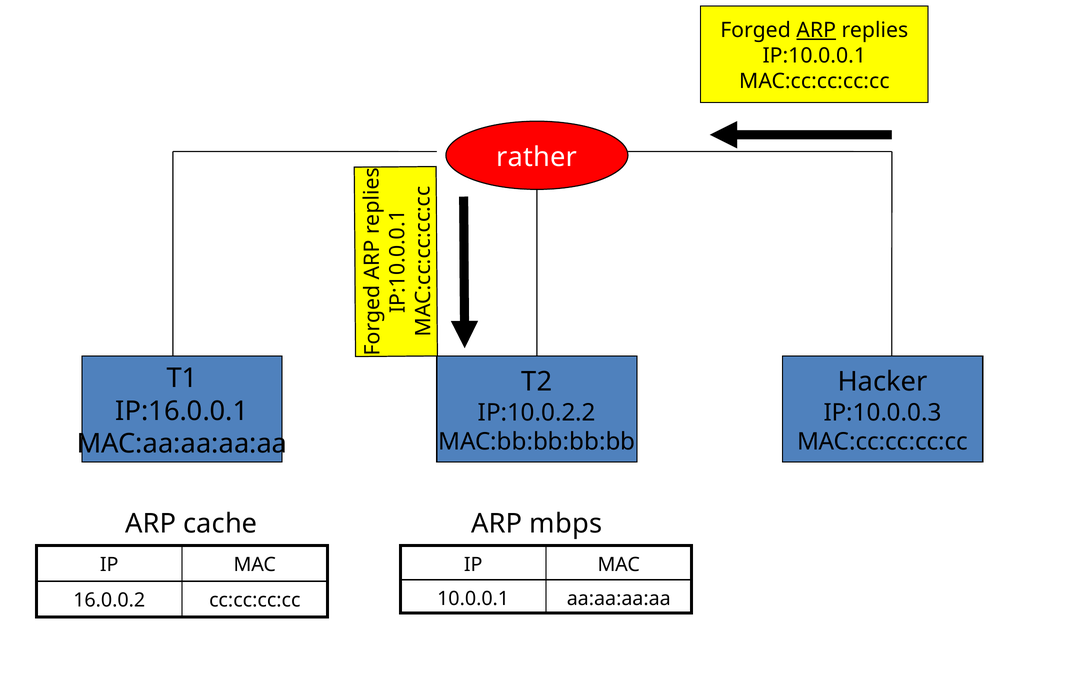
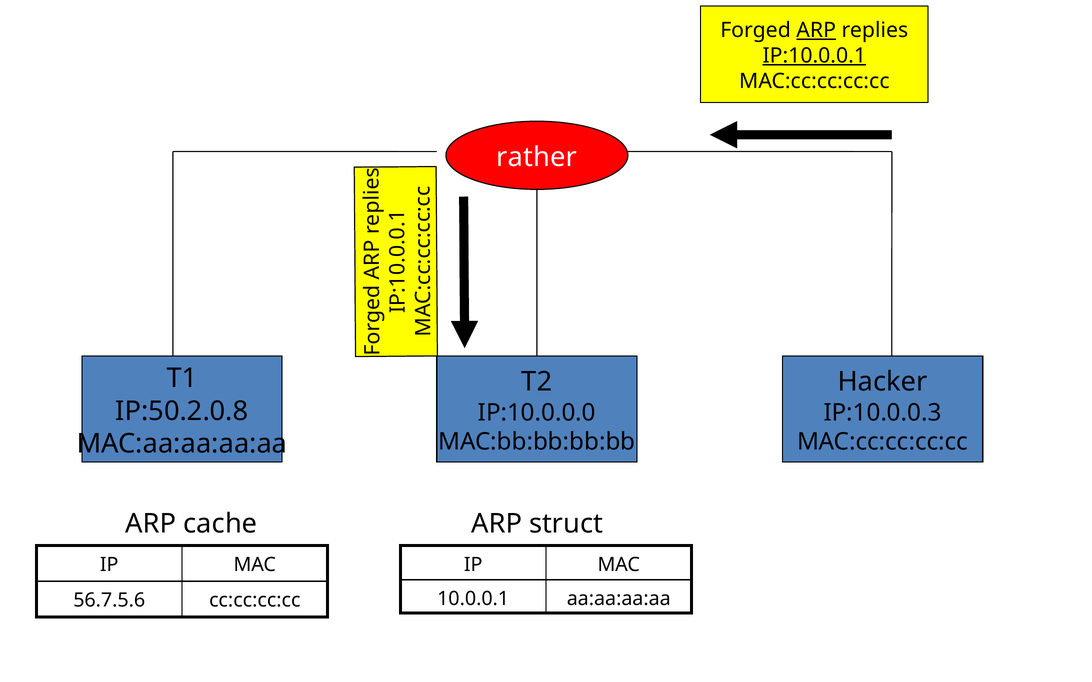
IP:10.0.0.1 underline: none -> present (814, 56)
IP:16.0.0.1: IP:16.0.0.1 -> IP:50.2.0.8 (182, 411)
IP:10.0.2.2: IP:10.0.2.2 -> IP:10.0.0.0 (537, 413)
mbps: mbps -> struct (566, 524)
16.0.0.2: 16.0.0.2 -> 56.7.5.6 (109, 601)
